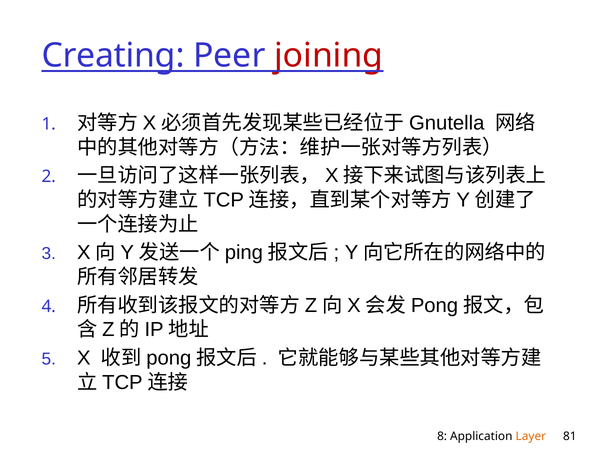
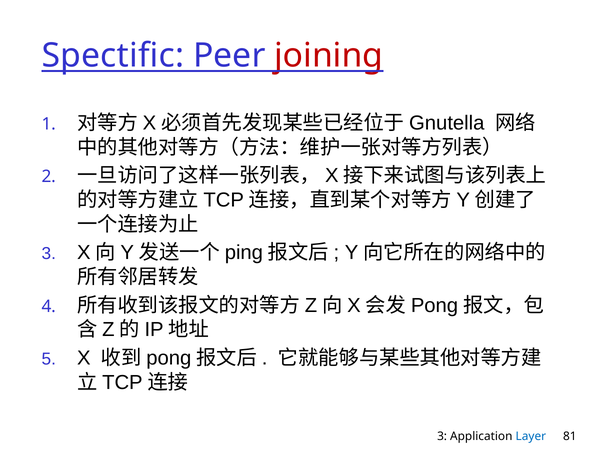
Creating: Creating -> Spectific (113, 56)
8: 8 -> 3 (442, 437)
Layer colour: orange -> blue (531, 437)
